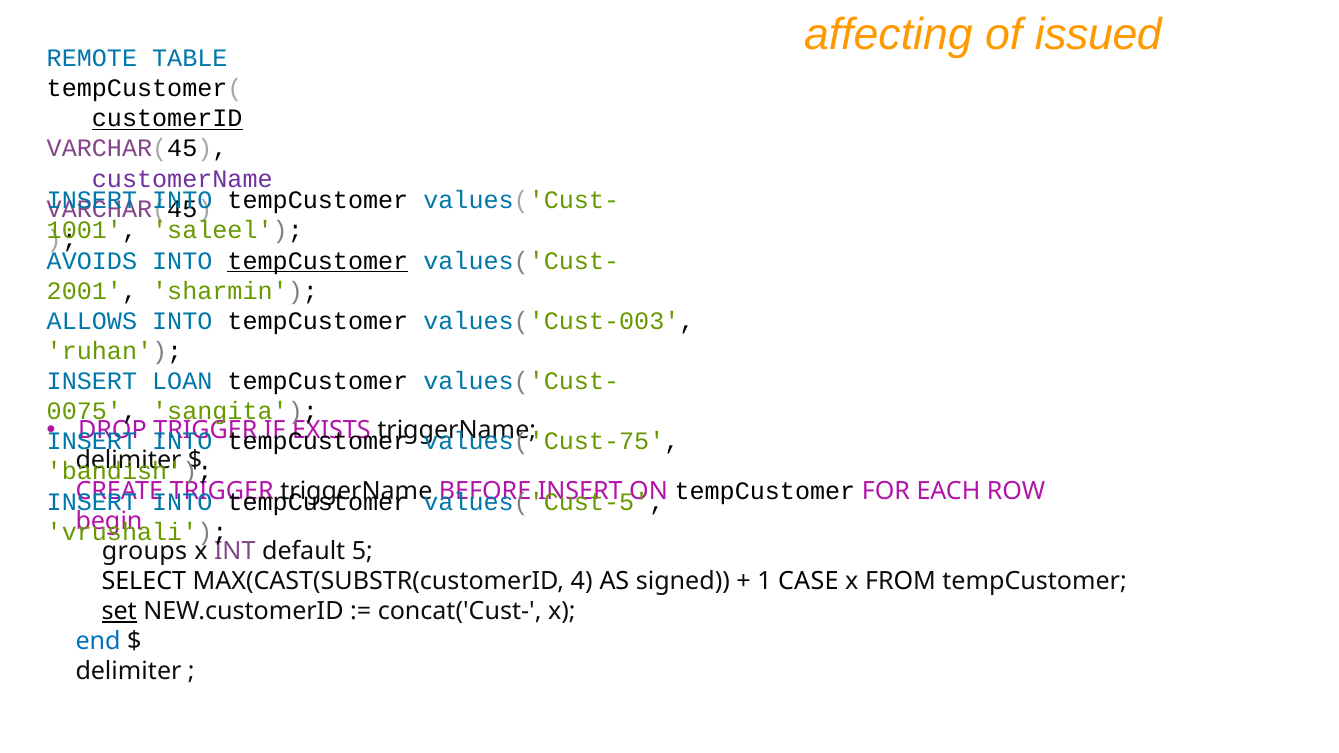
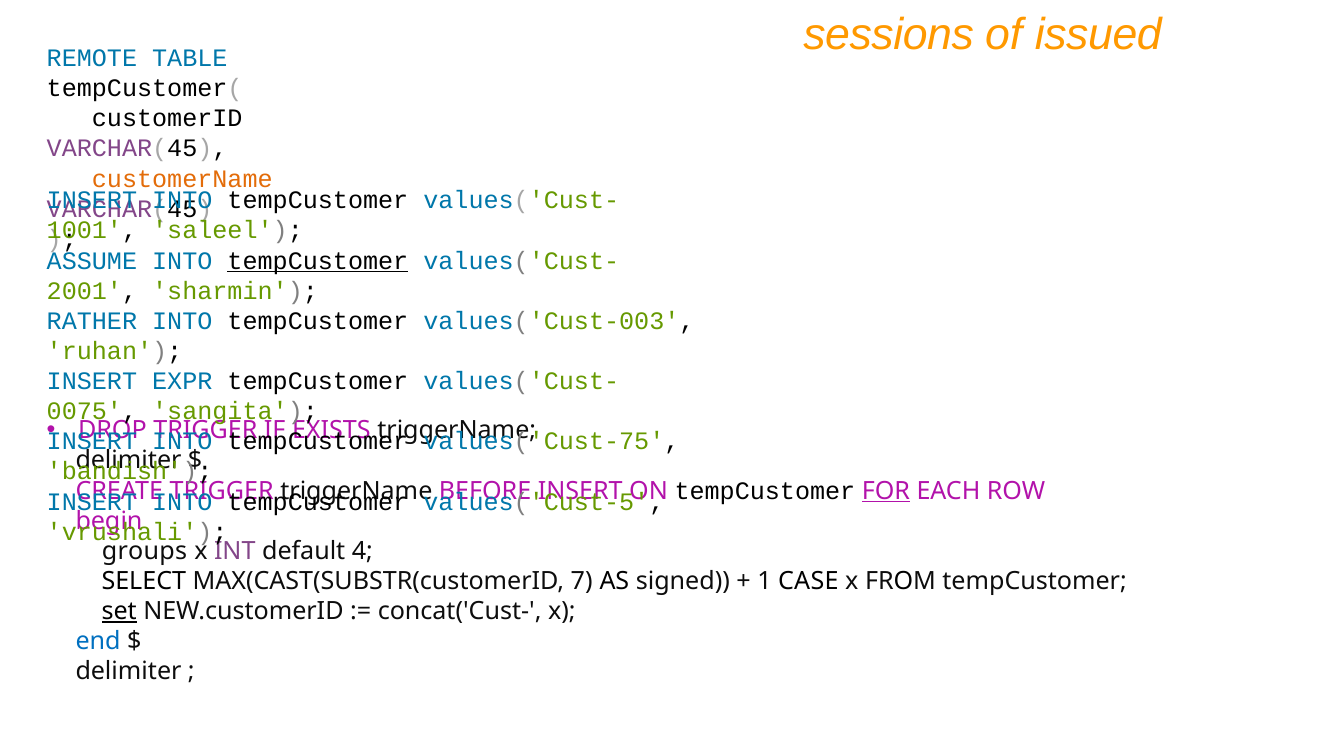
affecting: affecting -> sessions (889, 35)
customerID underline: present -> none (167, 119)
customerName colour: purple -> orange (182, 179)
AVOIDS: AVOIDS -> ASSUME (92, 261)
ALLOWS: ALLOWS -> RATHER (92, 321)
LOAN: LOAN -> EXPR (182, 381)
FOR underline: none -> present (886, 491)
5: 5 -> 4 (362, 551)
4: 4 -> 7 (582, 581)
